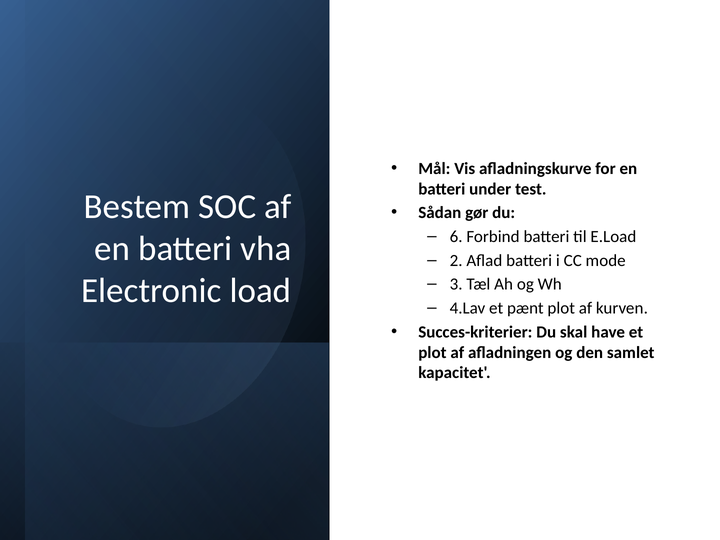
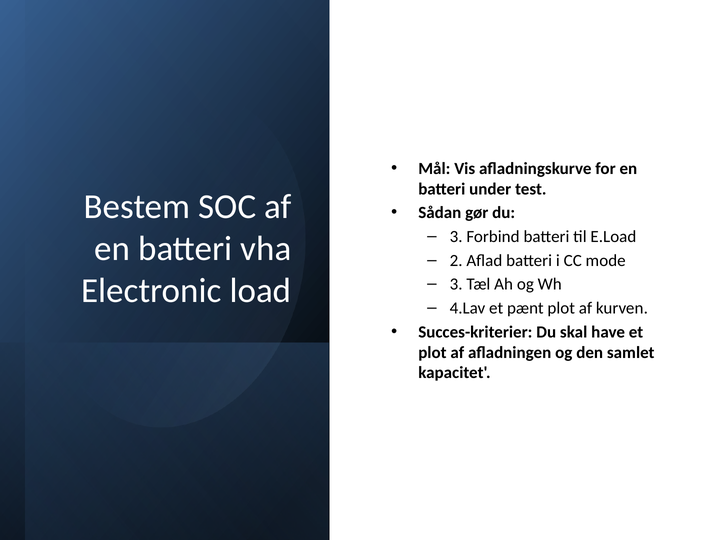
6: 6 -> 3 (456, 237)
